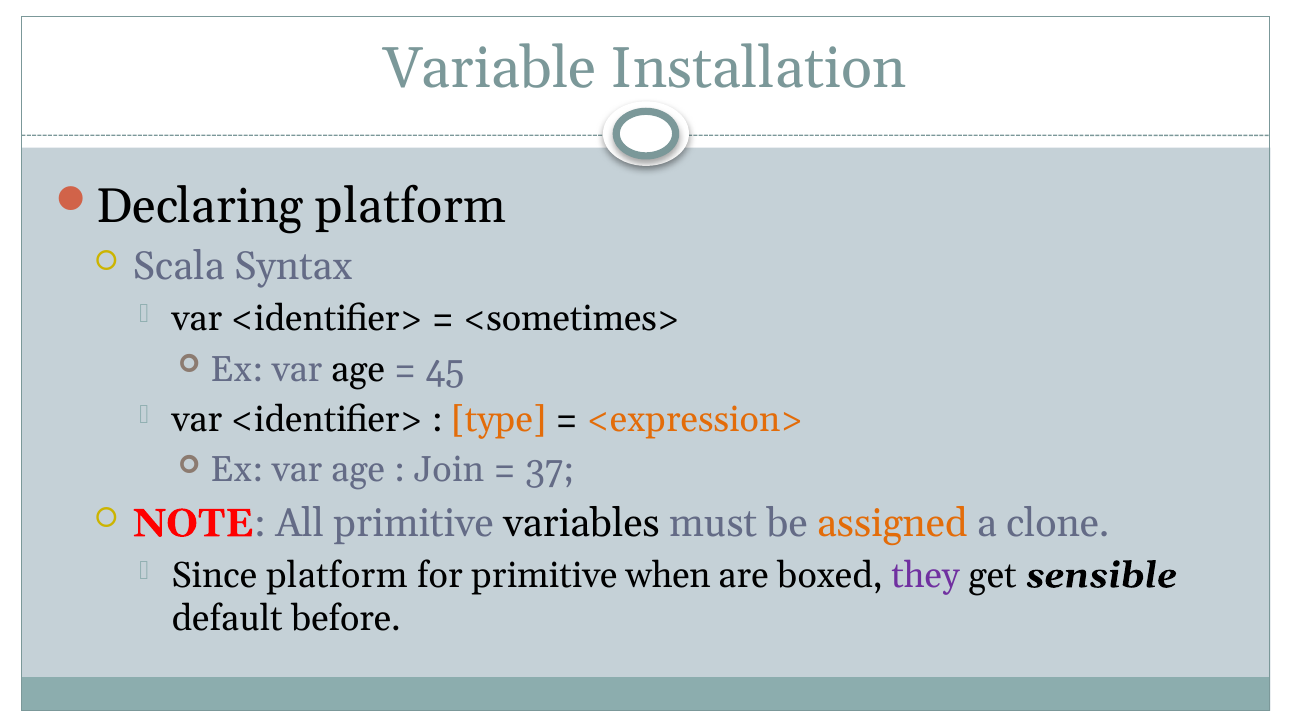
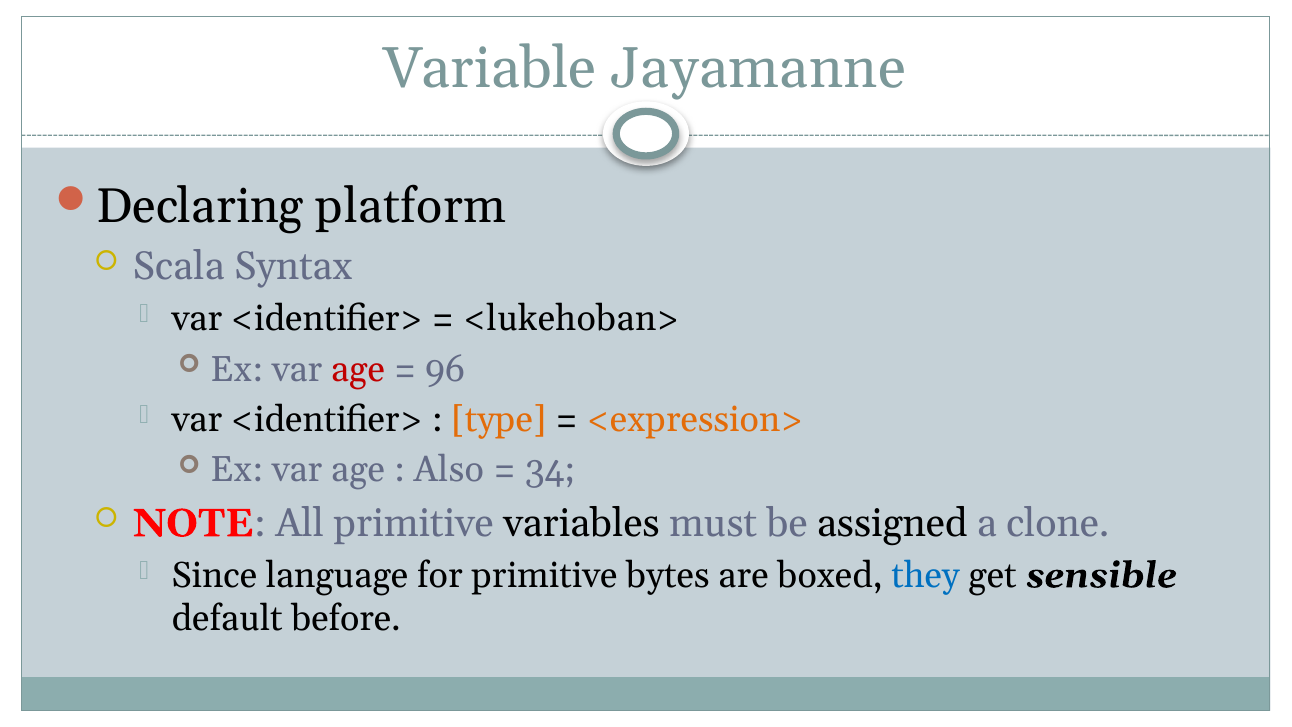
Installation: Installation -> Jayamanne (758, 69)
<sometimes>: <sometimes> -> <lukehoban> (571, 319)
age colour: black -> red (358, 369)
45: 45 -> 96 (445, 369)
Join: Join -> Also (449, 470)
37: 37 -> 34 (550, 470)
assigned colour: orange -> black (892, 523)
Since platform: platform -> language (337, 575)
when: when -> bytes (668, 575)
they colour: purple -> blue (926, 575)
